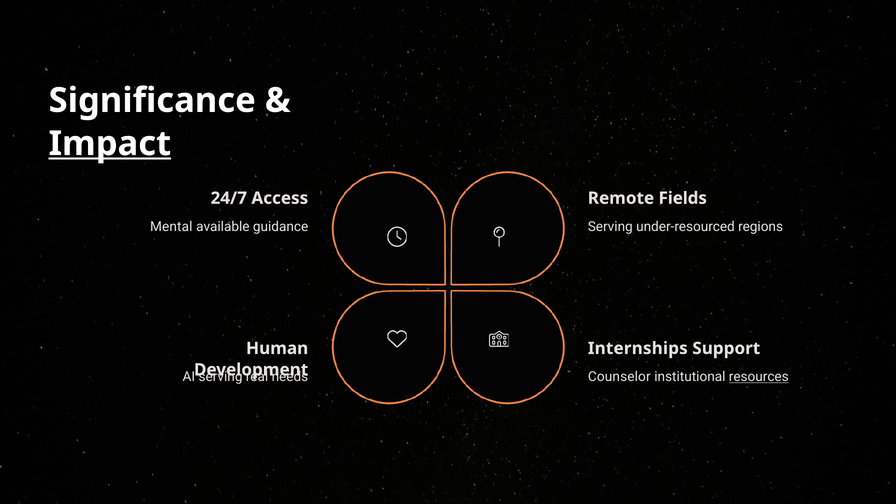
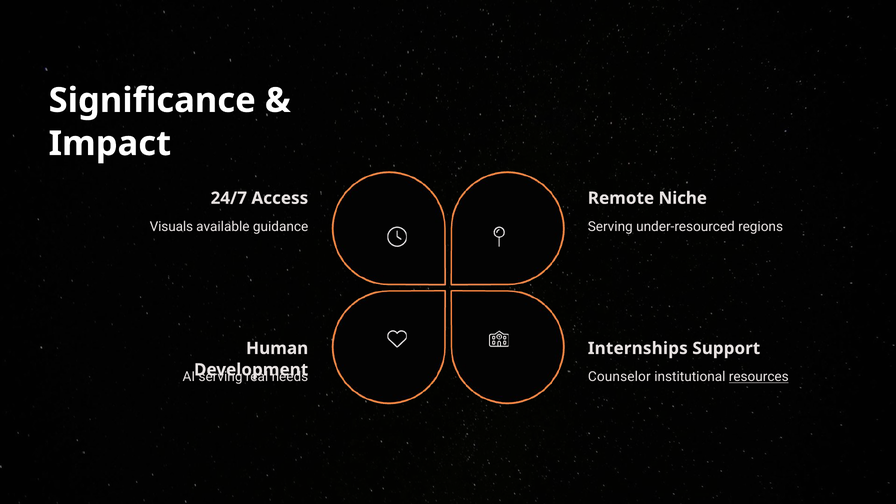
Impact underline: present -> none (110, 144)
Fields: Fields -> Niche (683, 198)
Mental: Mental -> Visuals (171, 227)
